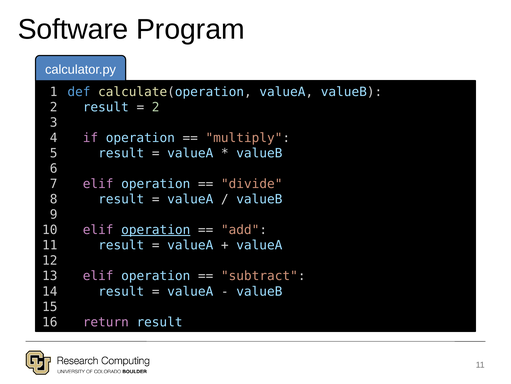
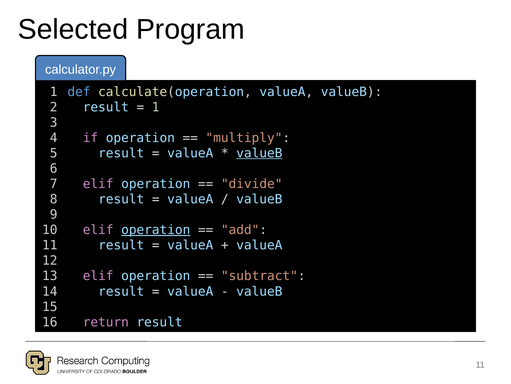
Software: Software -> Selected (73, 29)
2: 2 -> 1 (156, 107)
valueB underline: none -> present (259, 153)
